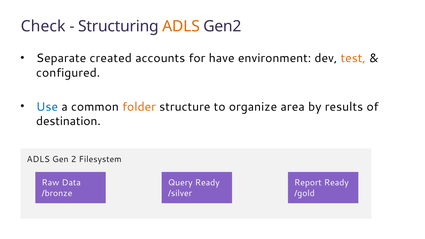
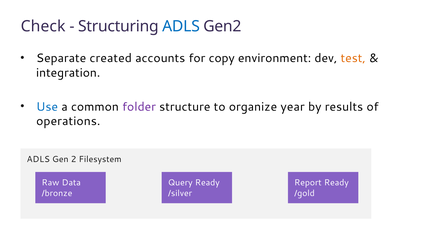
ADLS colour: orange -> blue (181, 26)
have: have -> copy (222, 58)
configured: configured -> integration (68, 73)
folder colour: orange -> purple (139, 107)
area: area -> year (293, 107)
destination: destination -> operations (68, 121)
